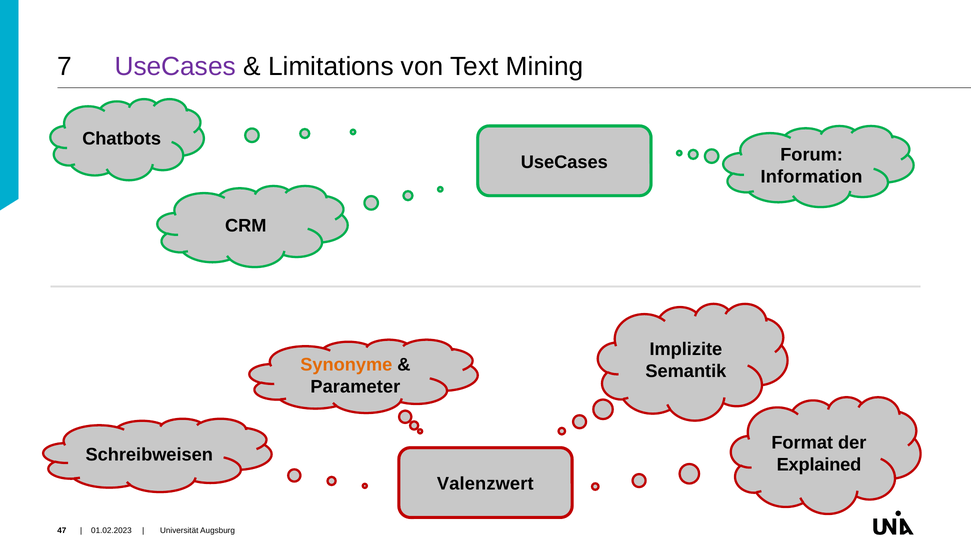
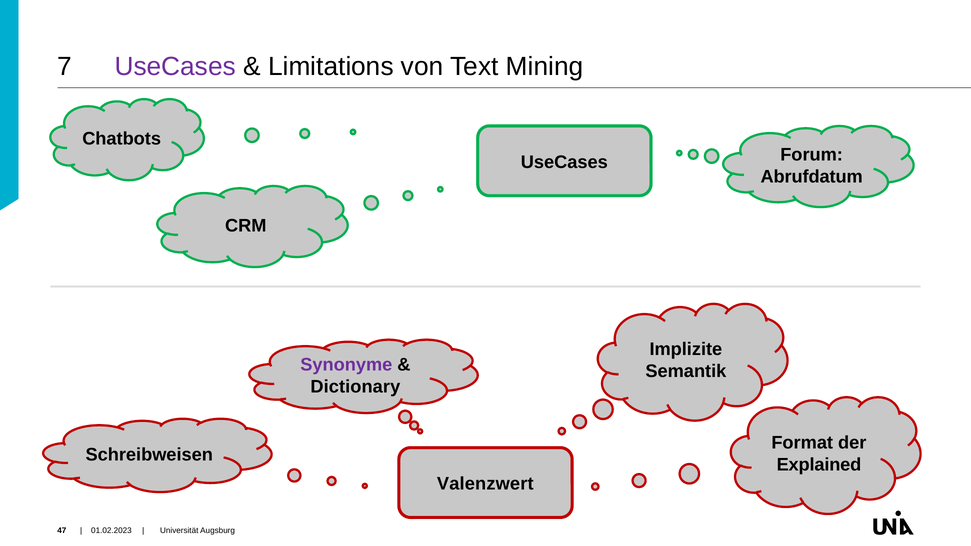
Information: Information -> Abrufdatum (812, 177)
Synonyme colour: orange -> purple (346, 365)
Parameter: Parameter -> Dictionary (355, 387)
